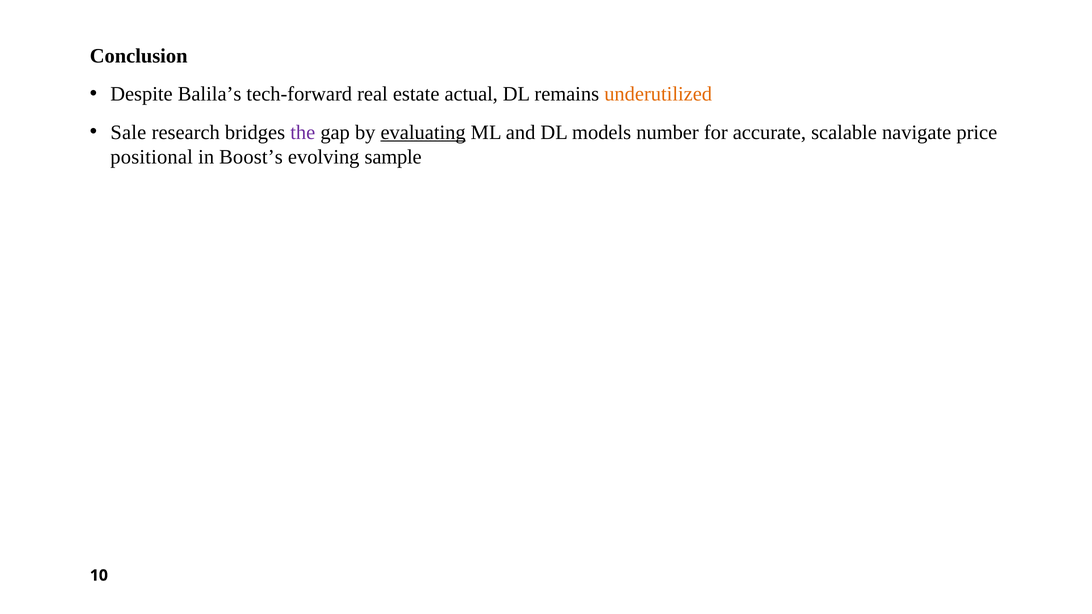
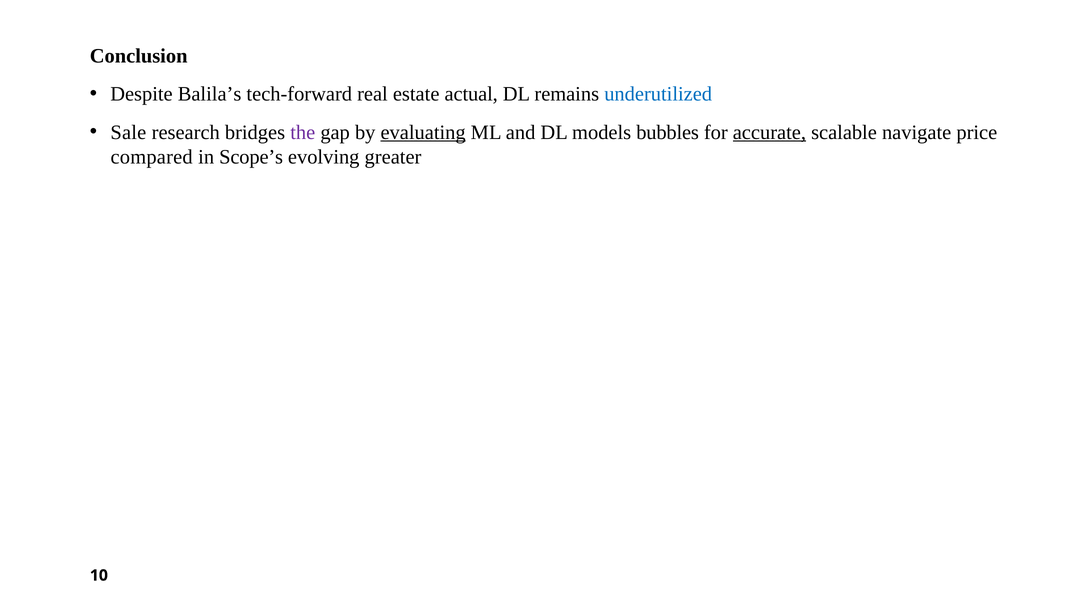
underutilized colour: orange -> blue (658, 94)
number: number -> bubbles (668, 132)
accurate underline: none -> present (769, 132)
positional: positional -> compared (152, 157)
Boost’s: Boost’s -> Scope’s (251, 157)
sample: sample -> greater (393, 157)
